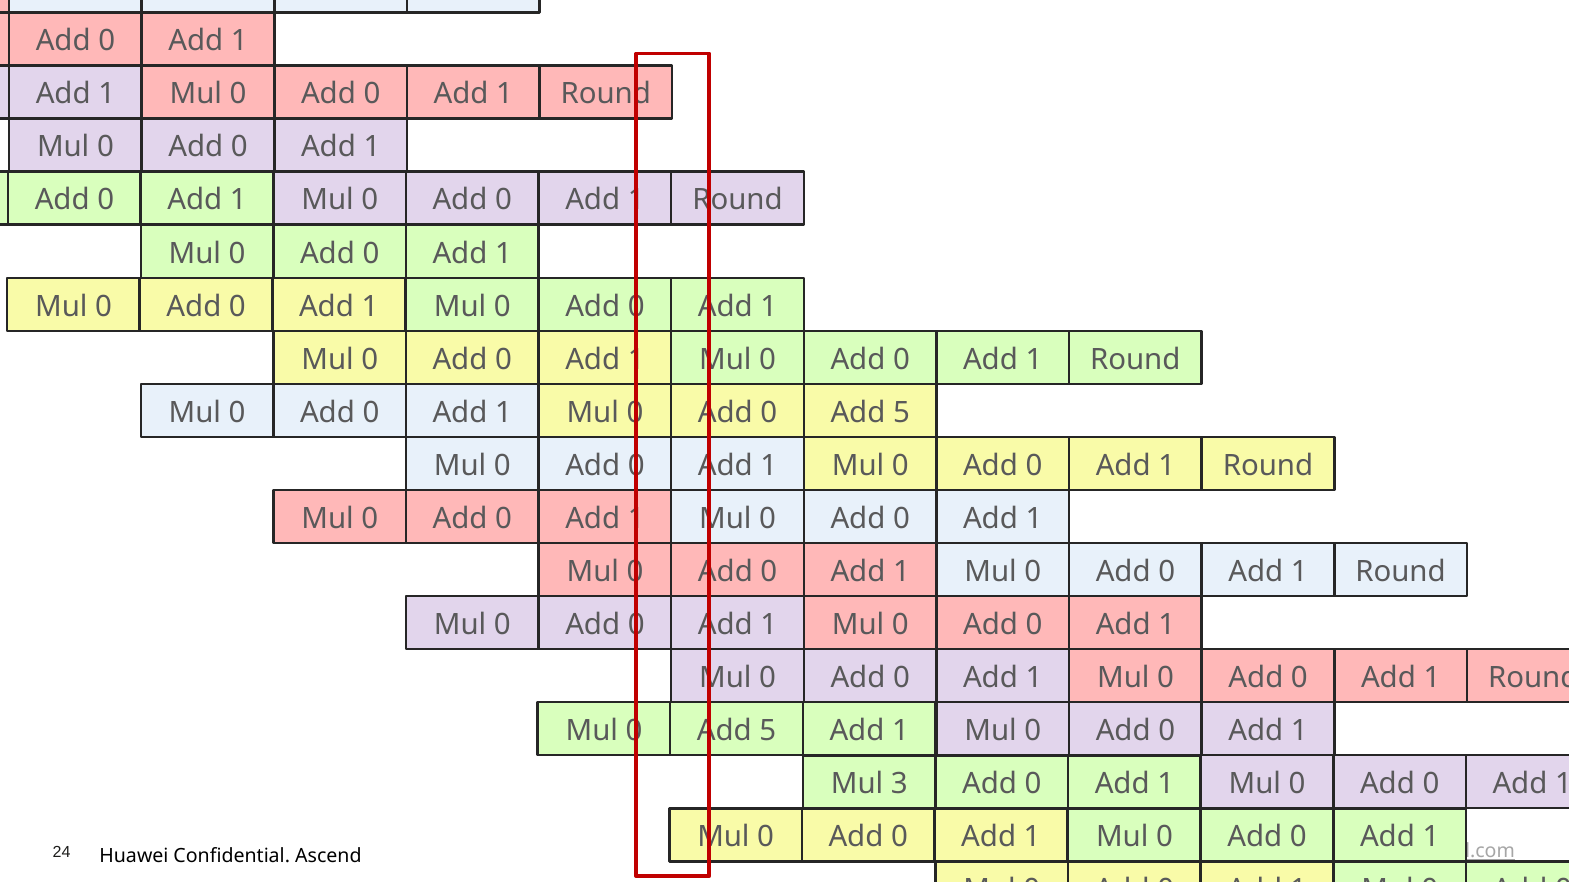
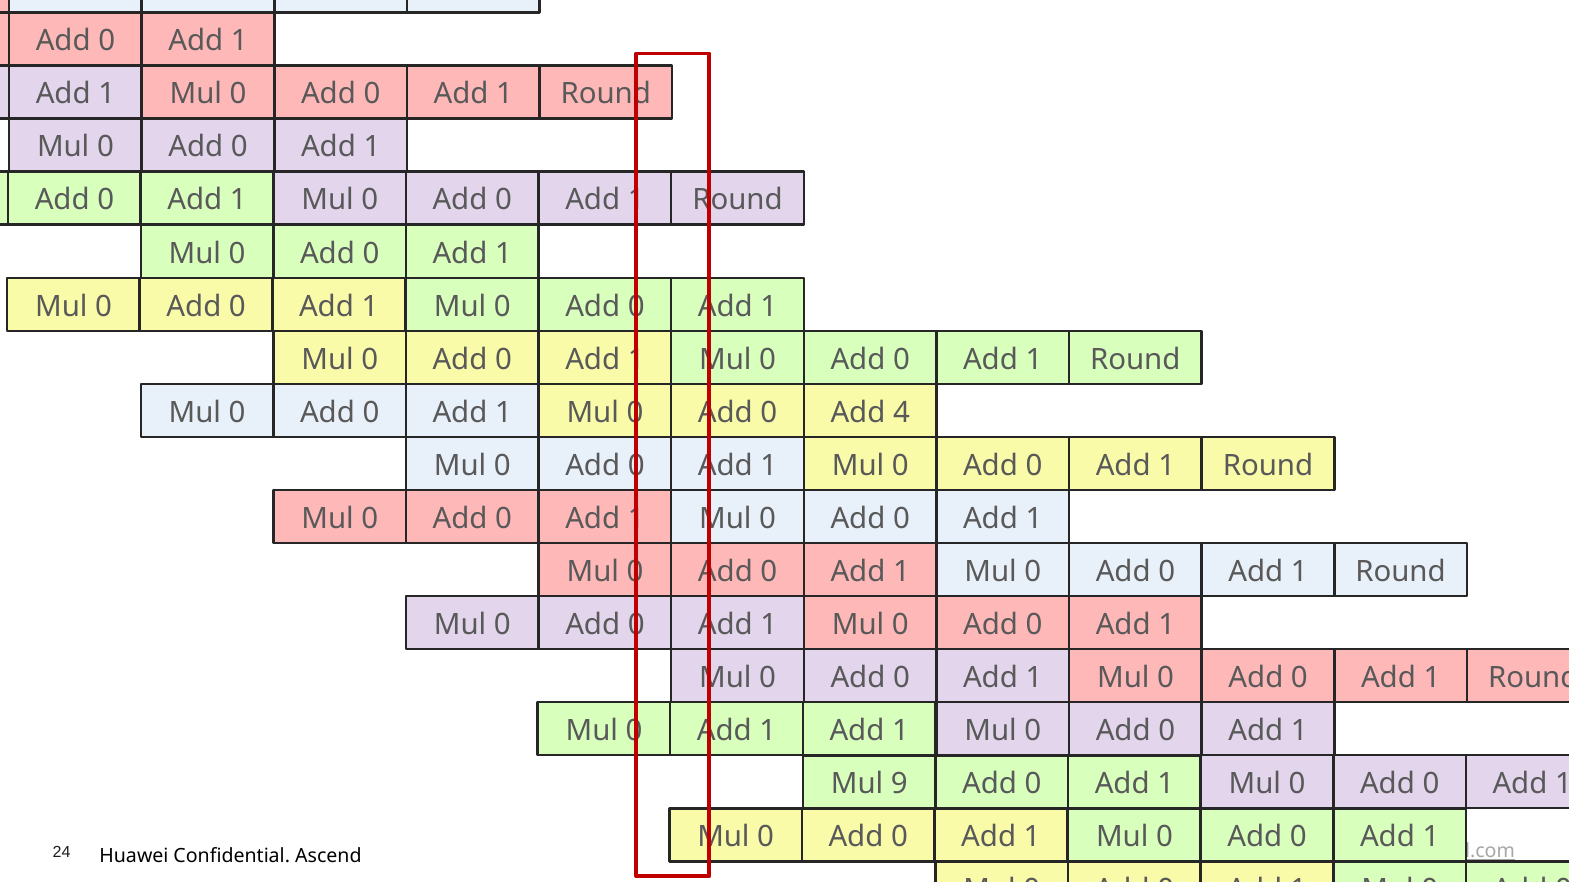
Add 0 Add 5: 5 -> 4 (901, 413)
Mul 0 Add 5: 5 -> 1 (768, 731)
3: 3 -> 9 (899, 784)
